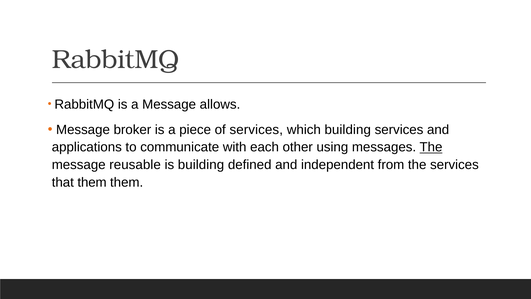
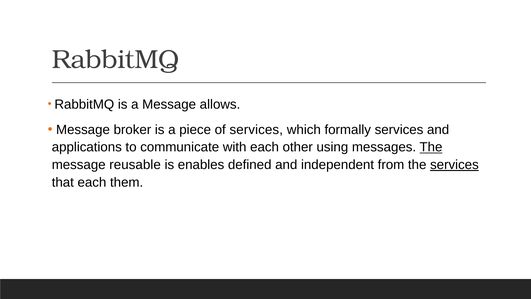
which building: building -> formally (348, 130)
is building: building -> enables (201, 165)
services underline: none -> present (454, 165)
that them: them -> each (92, 182)
